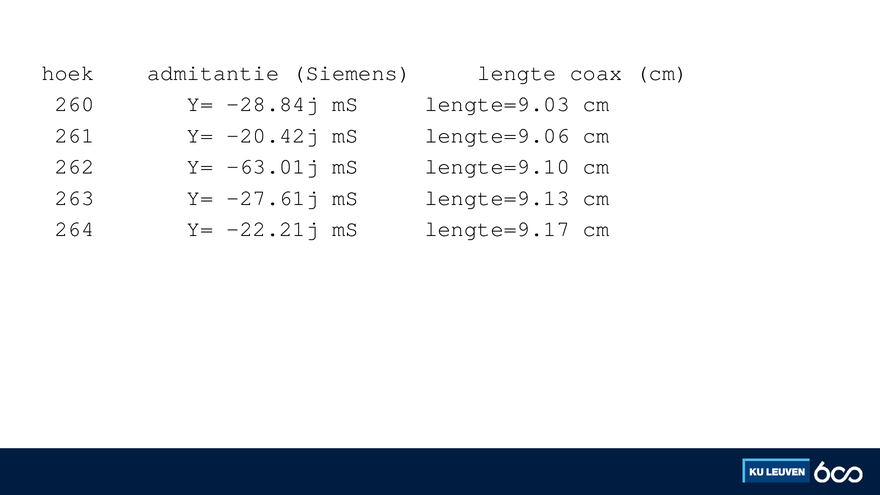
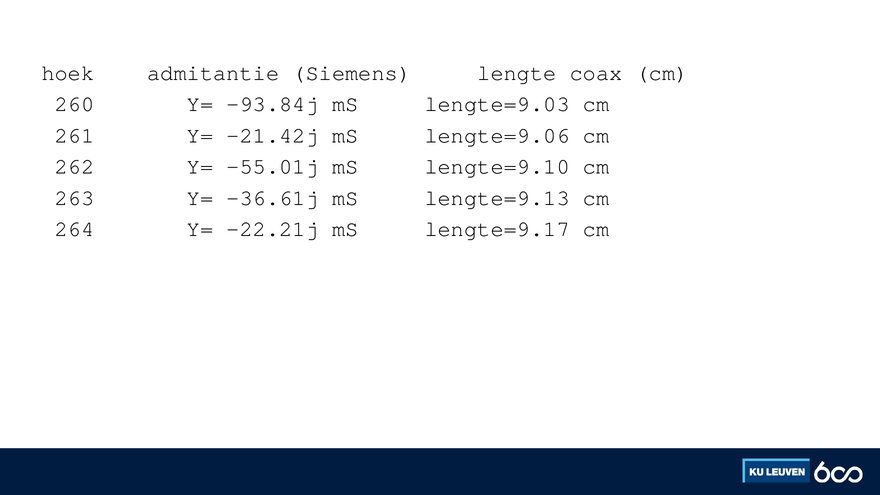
-28.84j: -28.84j -> -93.84j (273, 104)
-20.42j: -20.42j -> -21.42j (273, 135)
-63.01j: -63.01j -> -55.01j (273, 167)
-27.61j: -27.61j -> -36.61j (273, 198)
